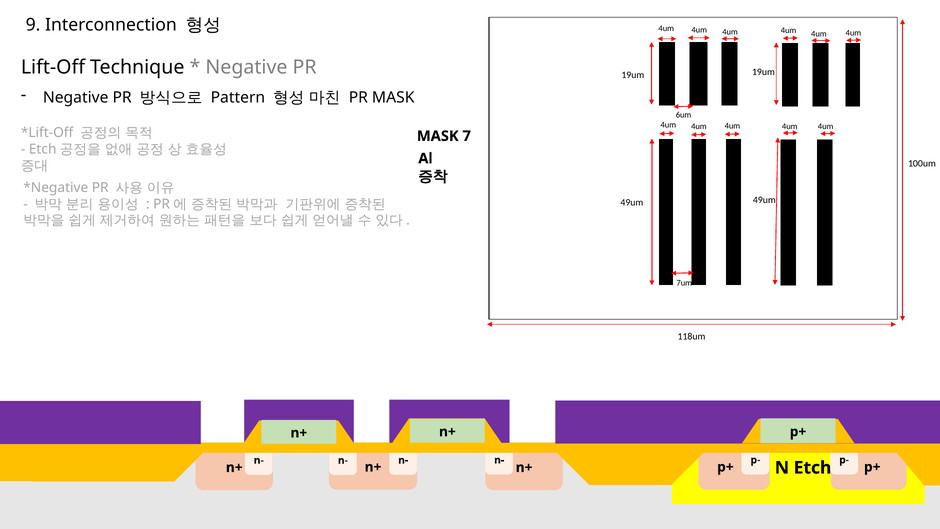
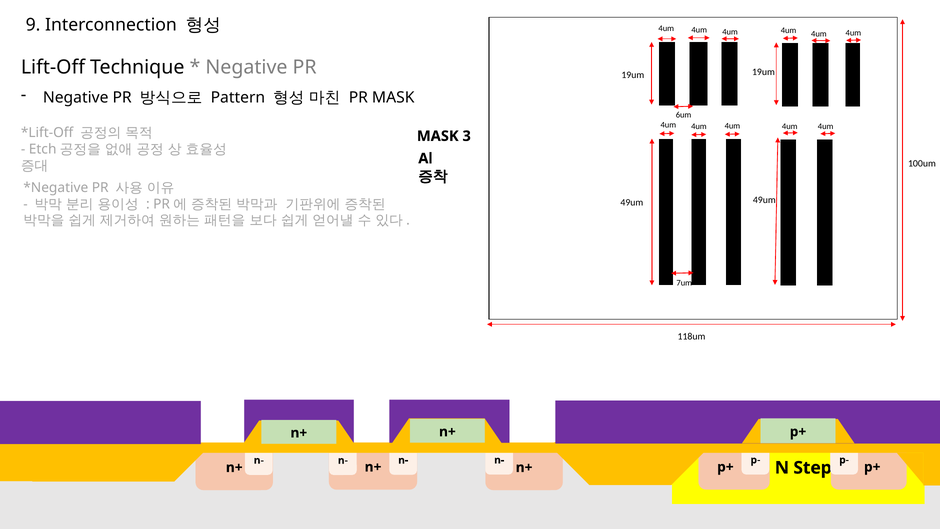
7: 7 -> 3 (467, 136)
Etch: Etch -> Step (813, 468)
